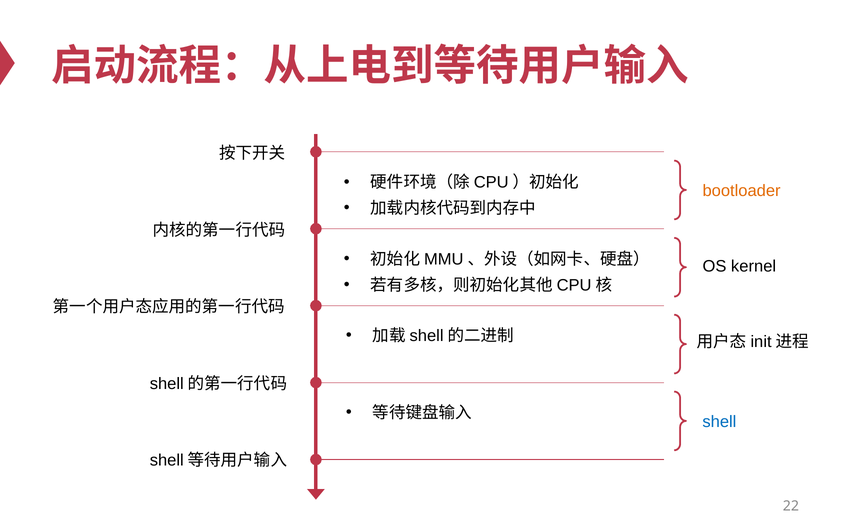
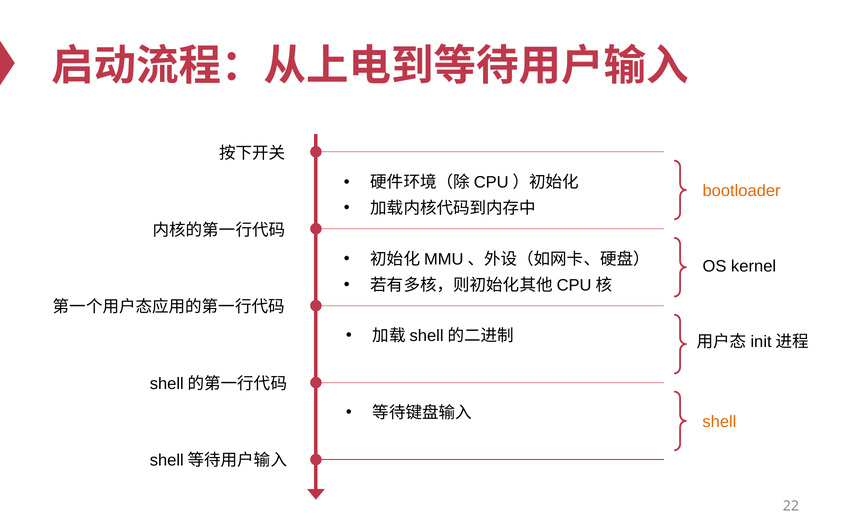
shell colour: blue -> orange (719, 422)
